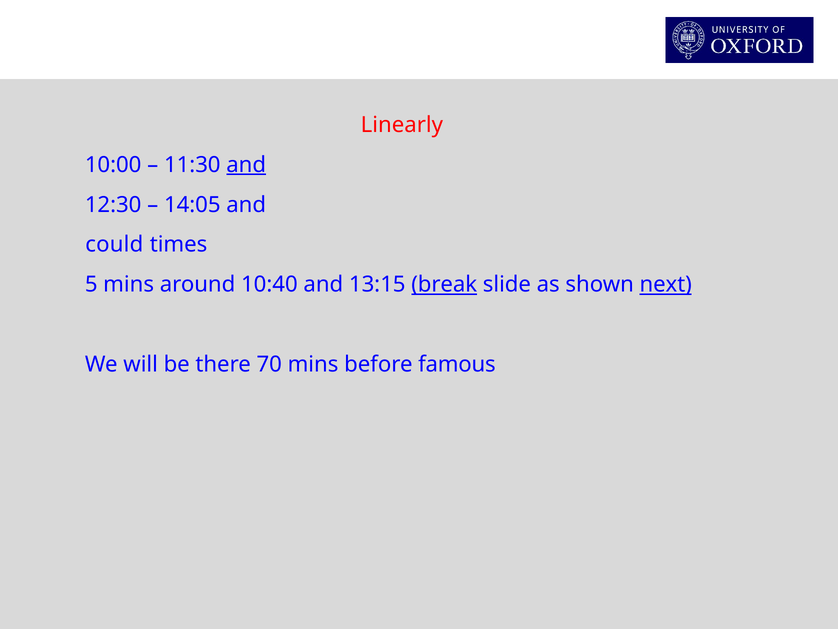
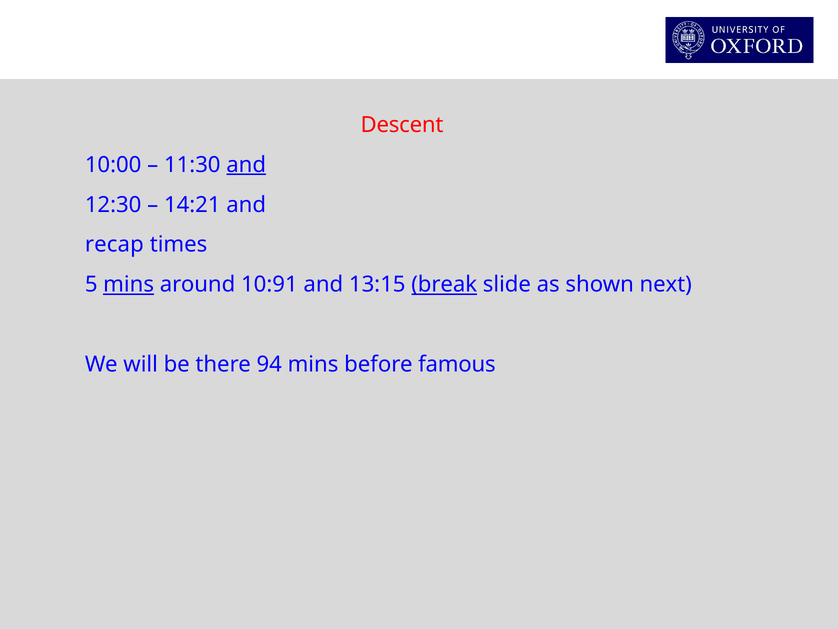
Linearly: Linearly -> Descent (402, 125)
14:05: 14:05 -> 14:21 (192, 205)
could: could -> recap (114, 245)
mins underline: none -> present (129, 284)
10:40: 10:40 -> 10:91 (269, 284)
next underline: present -> none (666, 284)
70: 70 -> 94 (269, 364)
